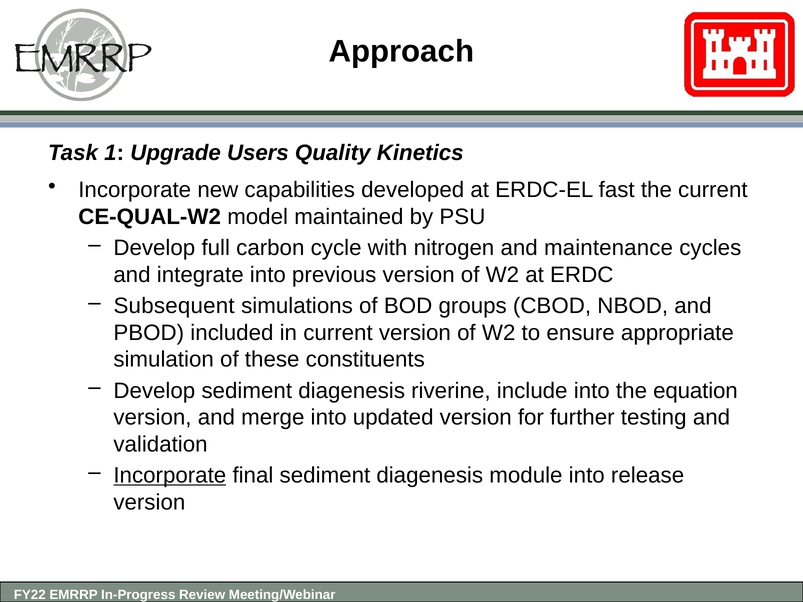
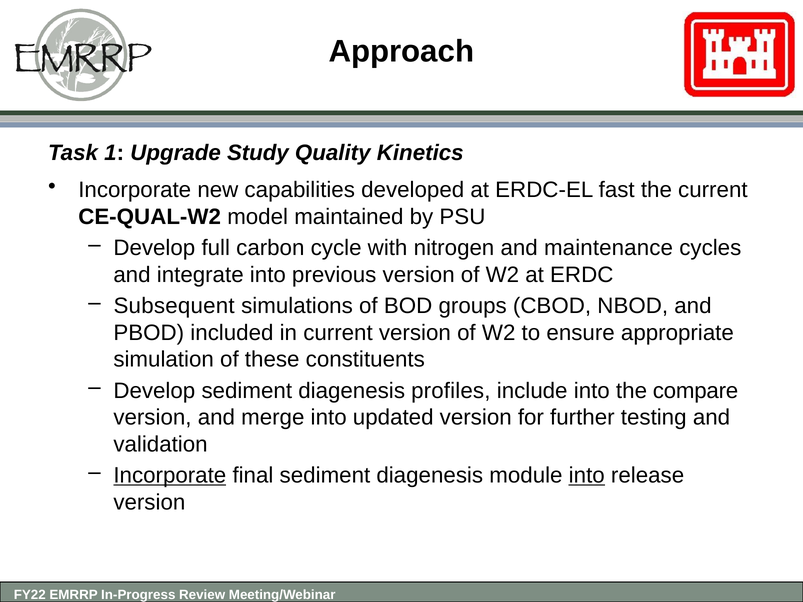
Users: Users -> Study (258, 153)
riverine: riverine -> profiles (451, 391)
equation: equation -> compare (696, 391)
into underline: none -> present (587, 476)
